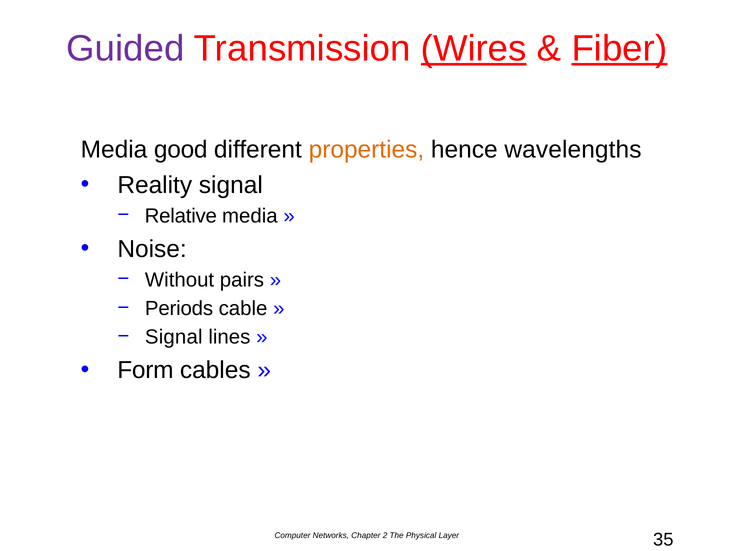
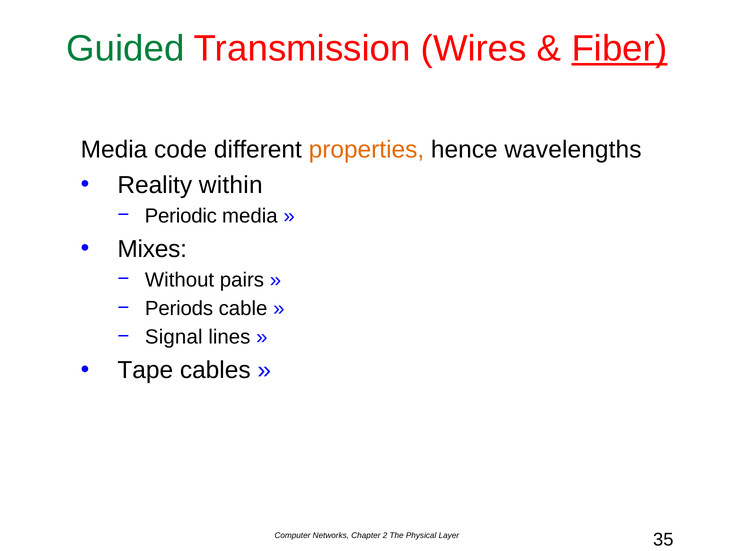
Guided colour: purple -> green (125, 48)
Wires underline: present -> none (474, 48)
good: good -> code (181, 149)
Reality signal: signal -> within (231, 185)
Relative: Relative -> Periodic (181, 216)
Noise: Noise -> Mixes (152, 249)
Form: Form -> Tape (145, 370)
